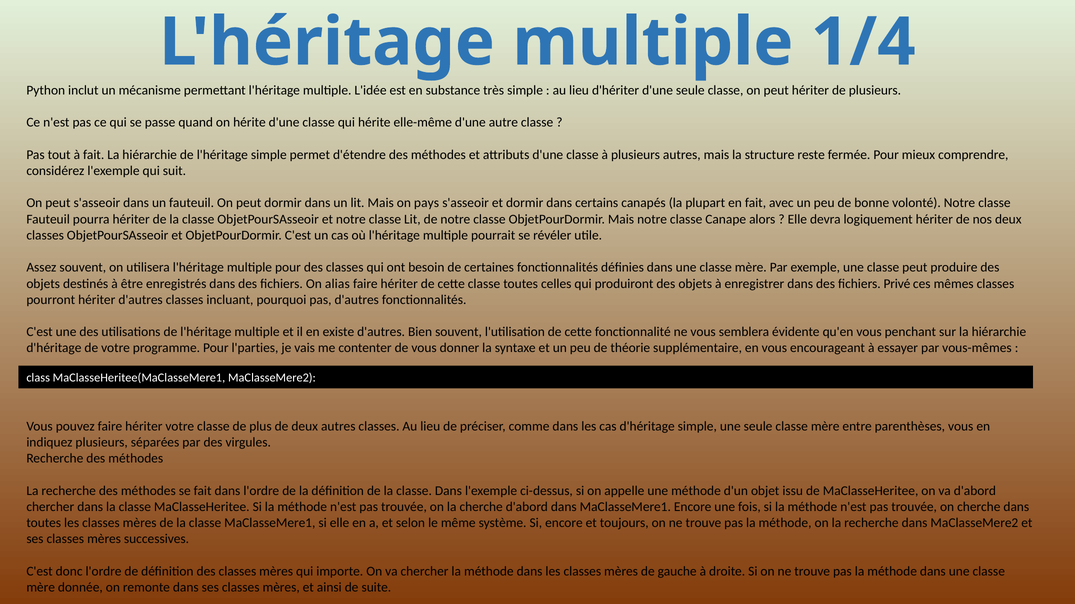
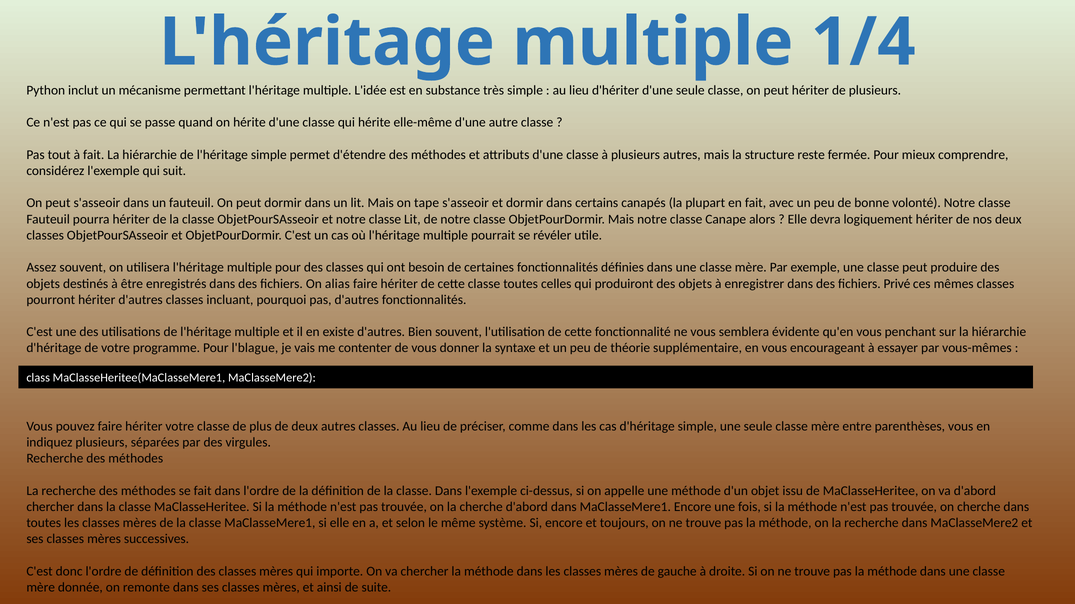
pays: pays -> tape (427, 203)
l'parties: l'parties -> l'blague (255, 348)
